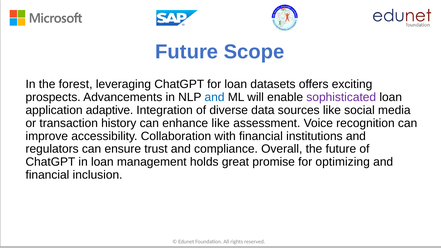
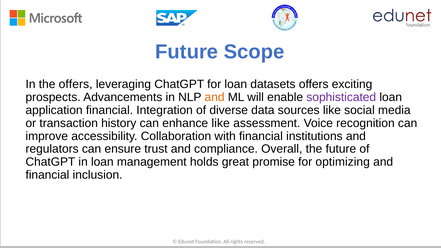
the forest: forest -> offers (76, 84)
and colour: blue -> orange (215, 97)
application adaptive: adaptive -> financial (109, 110)
